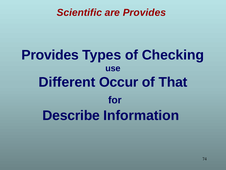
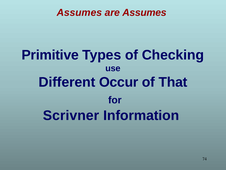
Scientific: Scientific -> Assumes (79, 13)
are Provides: Provides -> Assumes (145, 13)
Provides: Provides -> Primitive (50, 55)
Describe: Describe -> Scrivner (71, 115)
